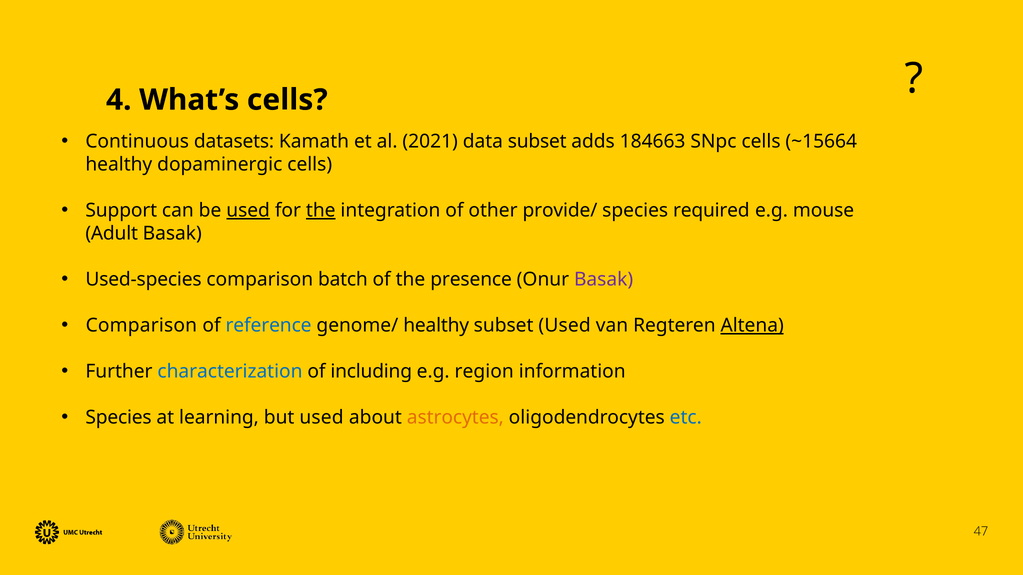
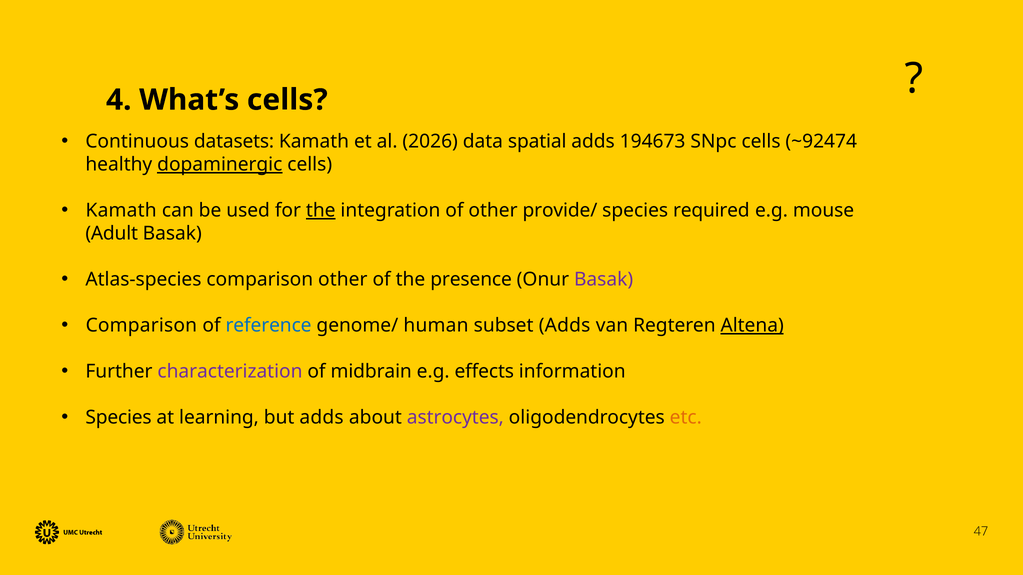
2021: 2021 -> 2026 (430, 142)
data subset: subset -> spatial (537, 142)
184663: 184663 -> 194673 (653, 142)
~15664: ~15664 -> ~92474 (821, 142)
dopaminergic underline: none -> present (220, 165)
Support: Support -> Kamath (121, 211)
used underline: present -> none (248, 211)
Used-species: Used-species -> Atlas-species (143, 280)
comparison batch: batch -> other (343, 280)
genome/ healthy: healthy -> human (436, 326)
subset Used: Used -> Adds (565, 326)
characterization colour: blue -> purple (230, 372)
including: including -> midbrain (371, 372)
region: region -> effects (484, 372)
but used: used -> adds (322, 418)
astrocytes colour: orange -> purple (455, 418)
etc colour: blue -> orange (686, 418)
